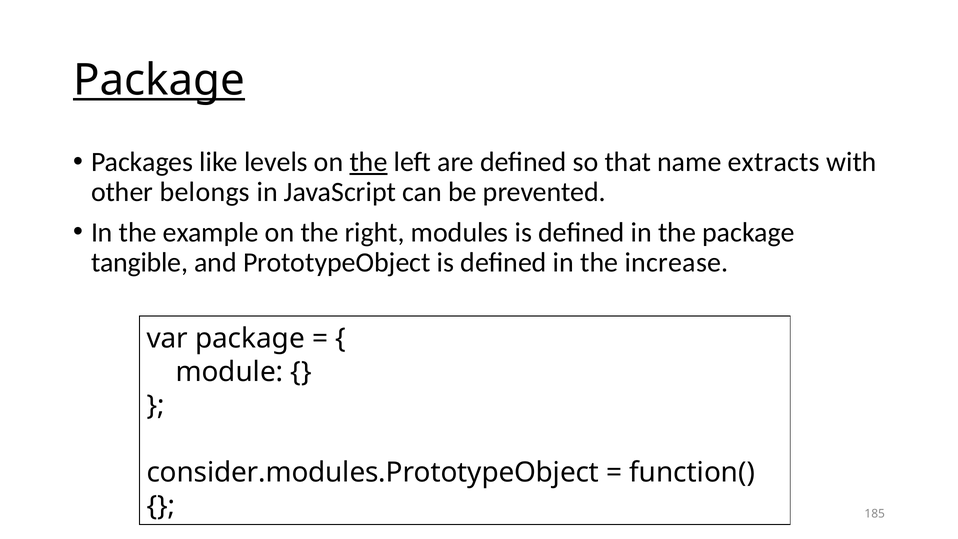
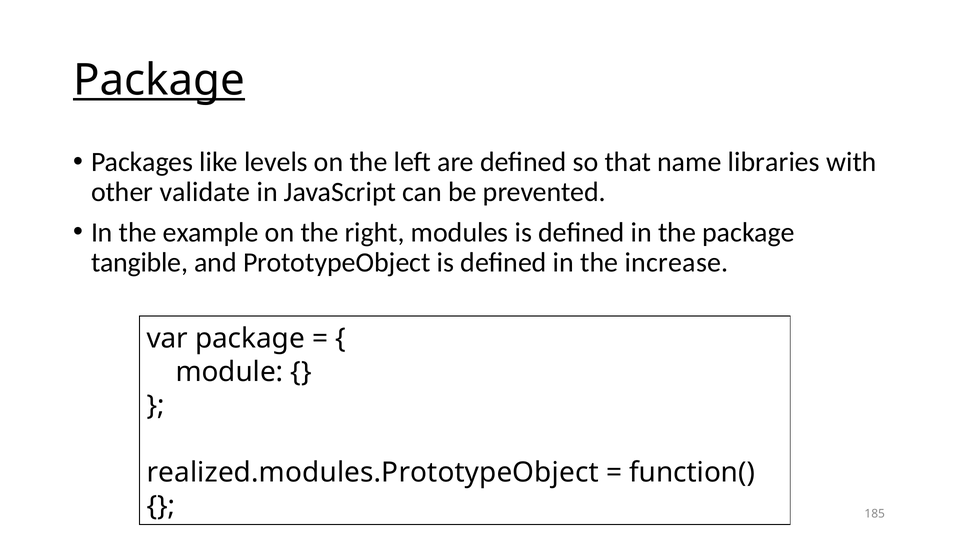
the underline: present -> none (369, 162)
extracts: extracts -> libraries (774, 162)
belongs: belongs -> validate (205, 192)
consider.modules.PrototypeObject: consider.modules.PrototypeObject -> realized.modules.PrototypeObject (373, 472)
